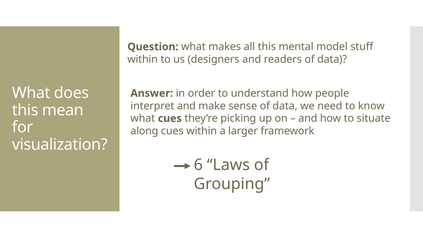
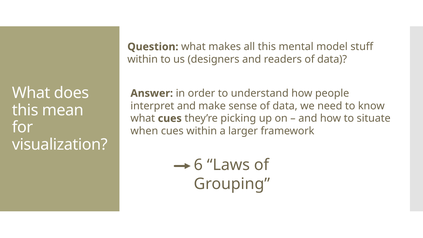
along: along -> when (144, 131)
